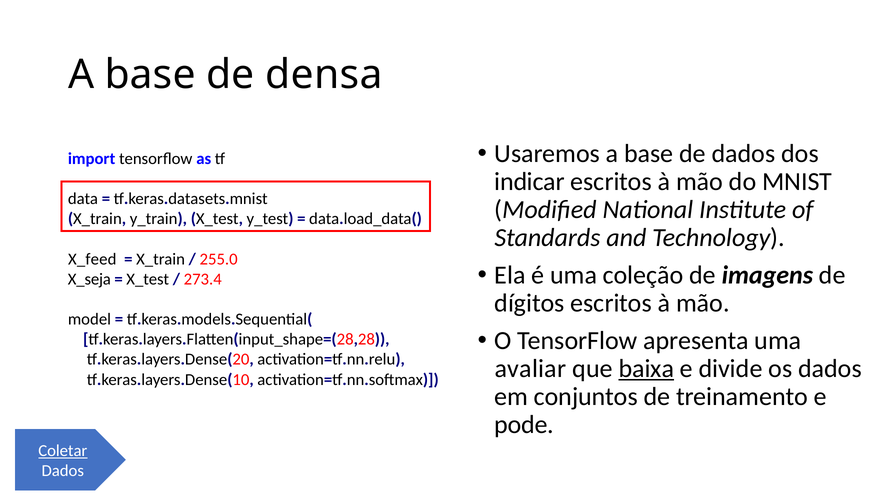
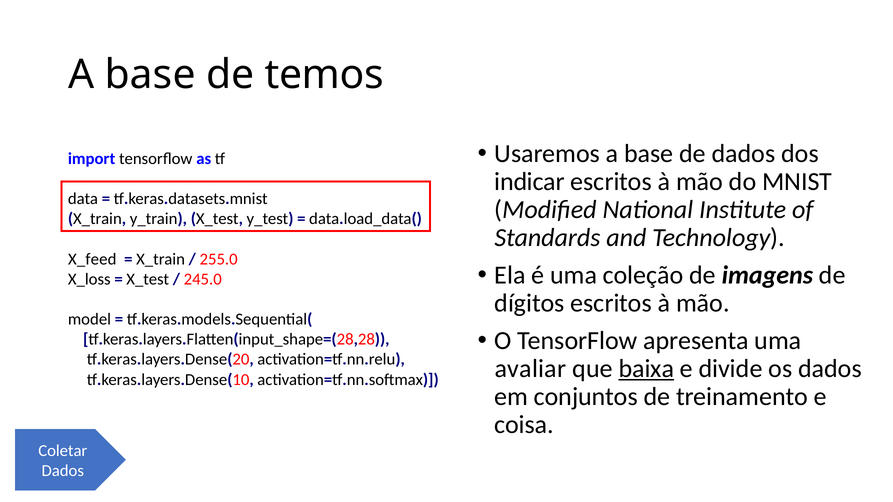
densa: densa -> temos (324, 75)
X_seja: X_seja -> X_loss (89, 279)
273.4: 273.4 -> 245.0 (203, 279)
pode: pode -> coisa (524, 425)
Coletar underline: present -> none (63, 451)
